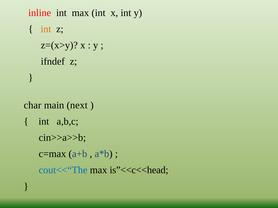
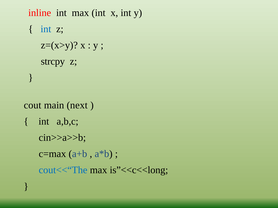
int colour: orange -> blue (46, 29)
ifndef: ifndef -> strcpy (53, 62)
char: char -> cout (33, 105)
is”<<c<<head: is”<<c<<head -> is”<<c<<long (139, 171)
